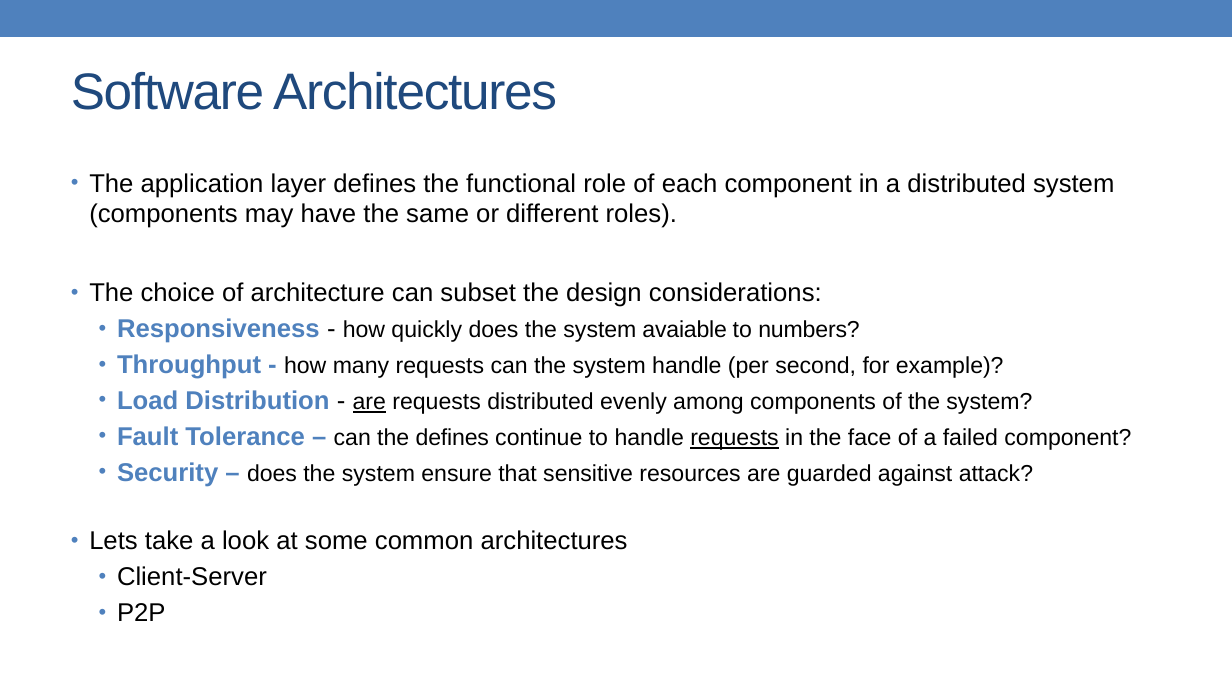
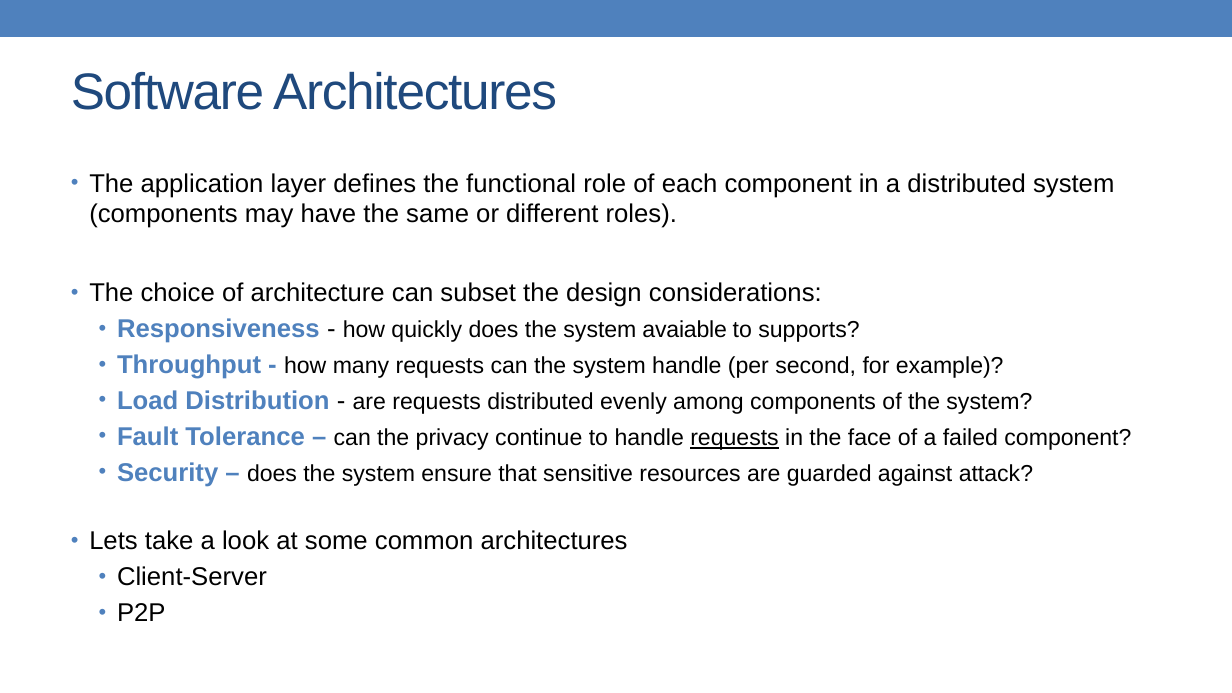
numbers: numbers -> supports (809, 330)
are underline: present -> none (369, 402)
the defines: defines -> privacy (452, 438)
